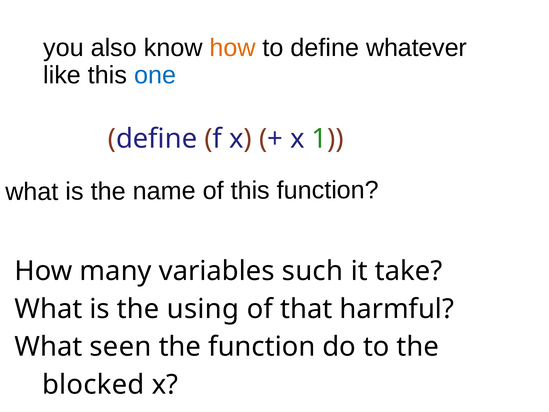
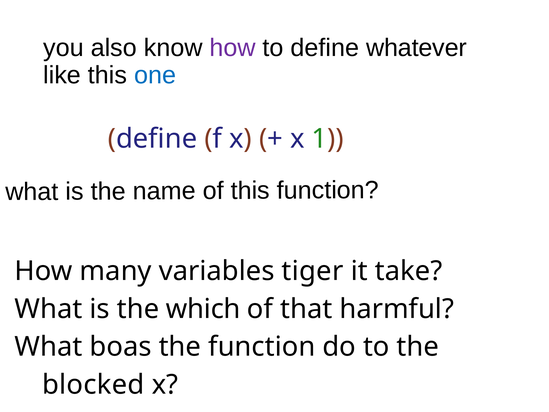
how colour: orange -> purple (233, 48)
such: such -> tiger (313, 271)
using: using -> which (203, 309)
seen: seen -> boas (121, 347)
